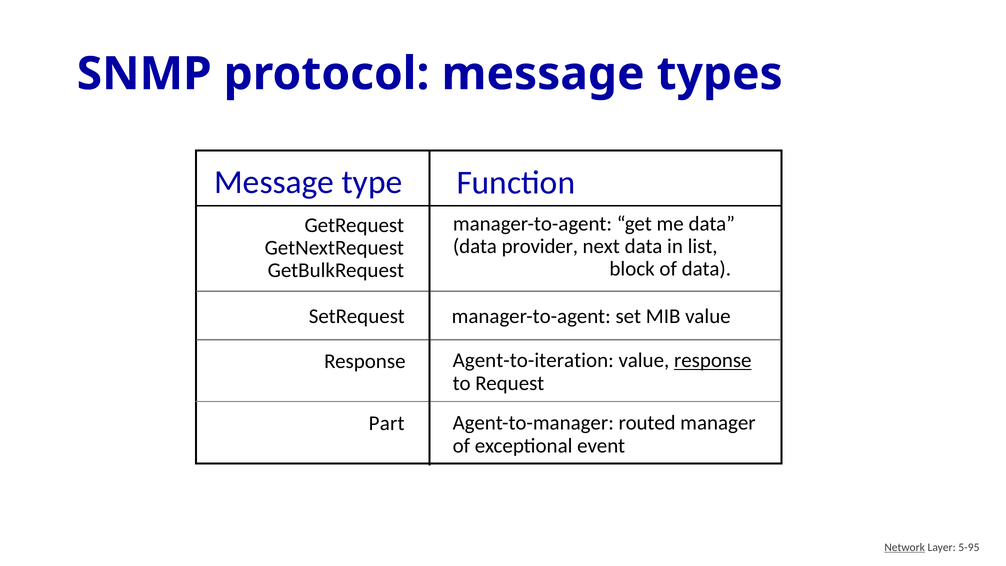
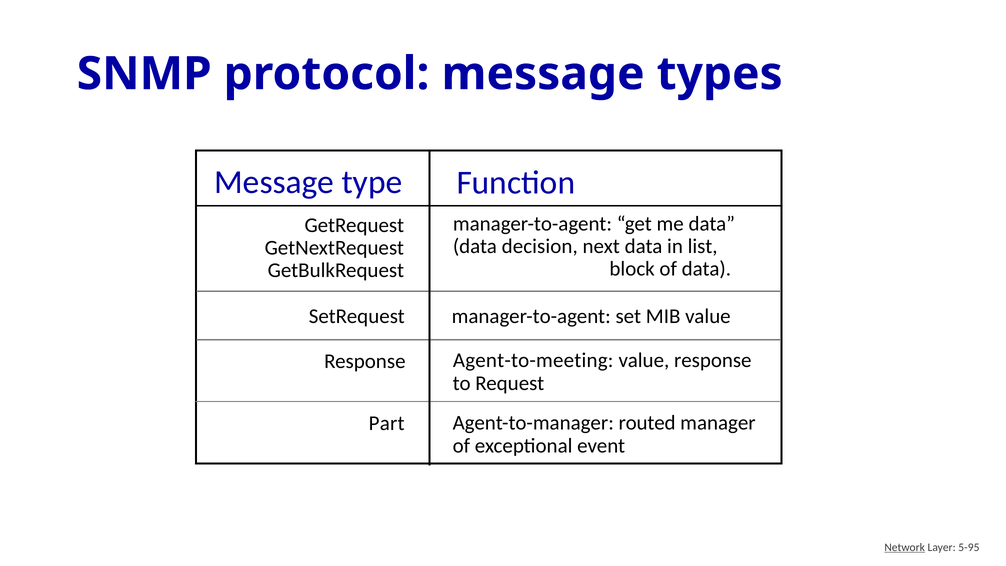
provider: provider -> decision (540, 246)
Agent-to-iteration: Agent-to-iteration -> Agent-to-meeting (533, 360)
response underline: present -> none (713, 360)
